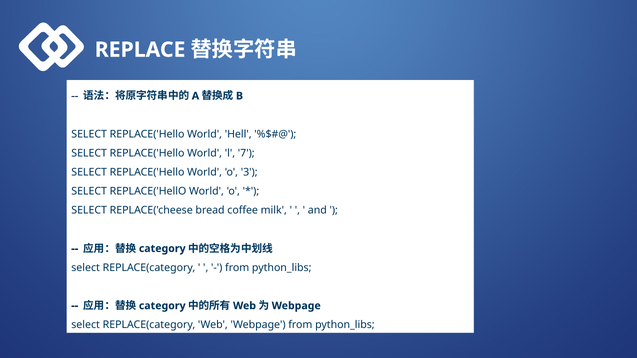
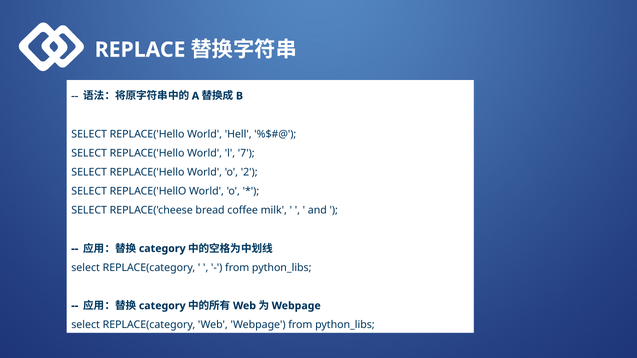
3: 3 -> 2 (249, 172)
